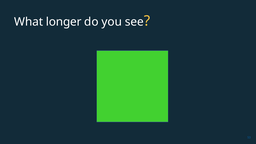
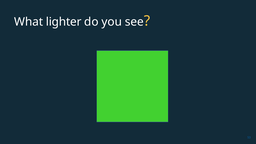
longer: longer -> lighter (64, 22)
